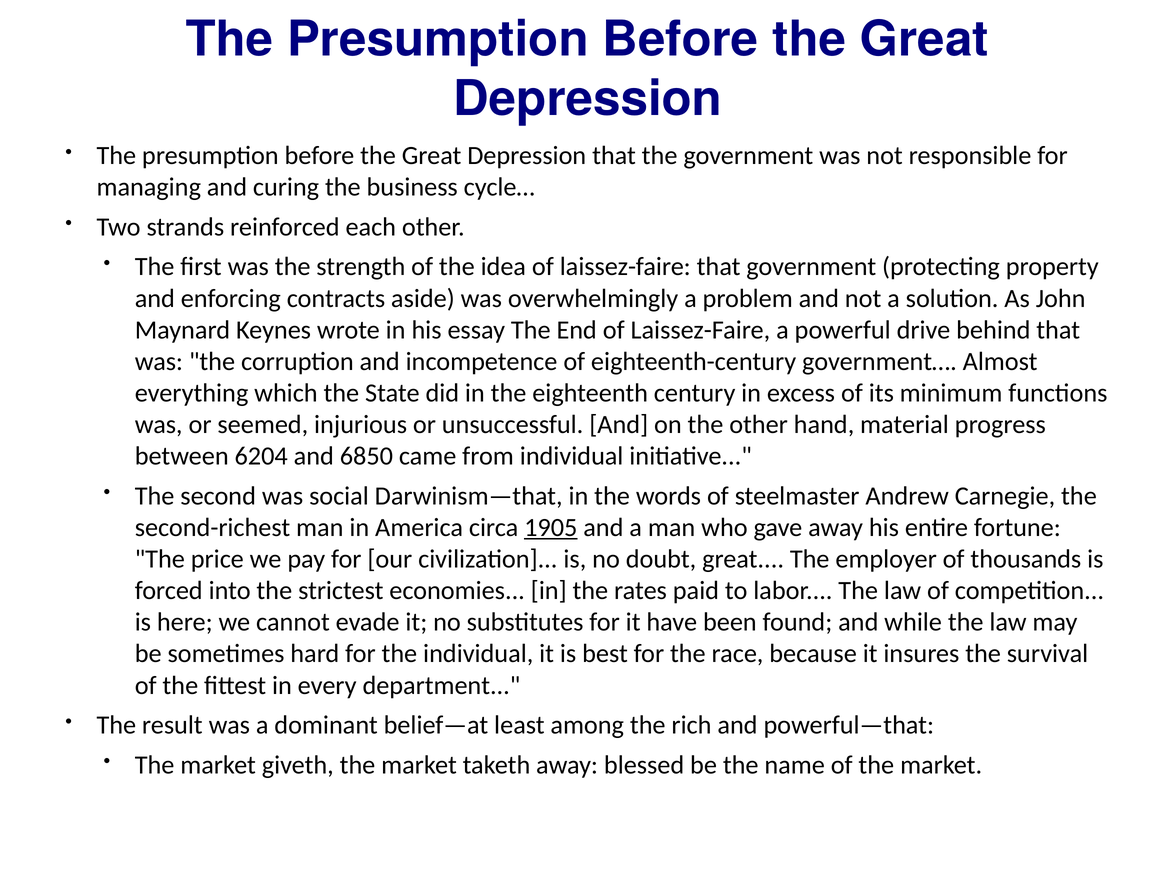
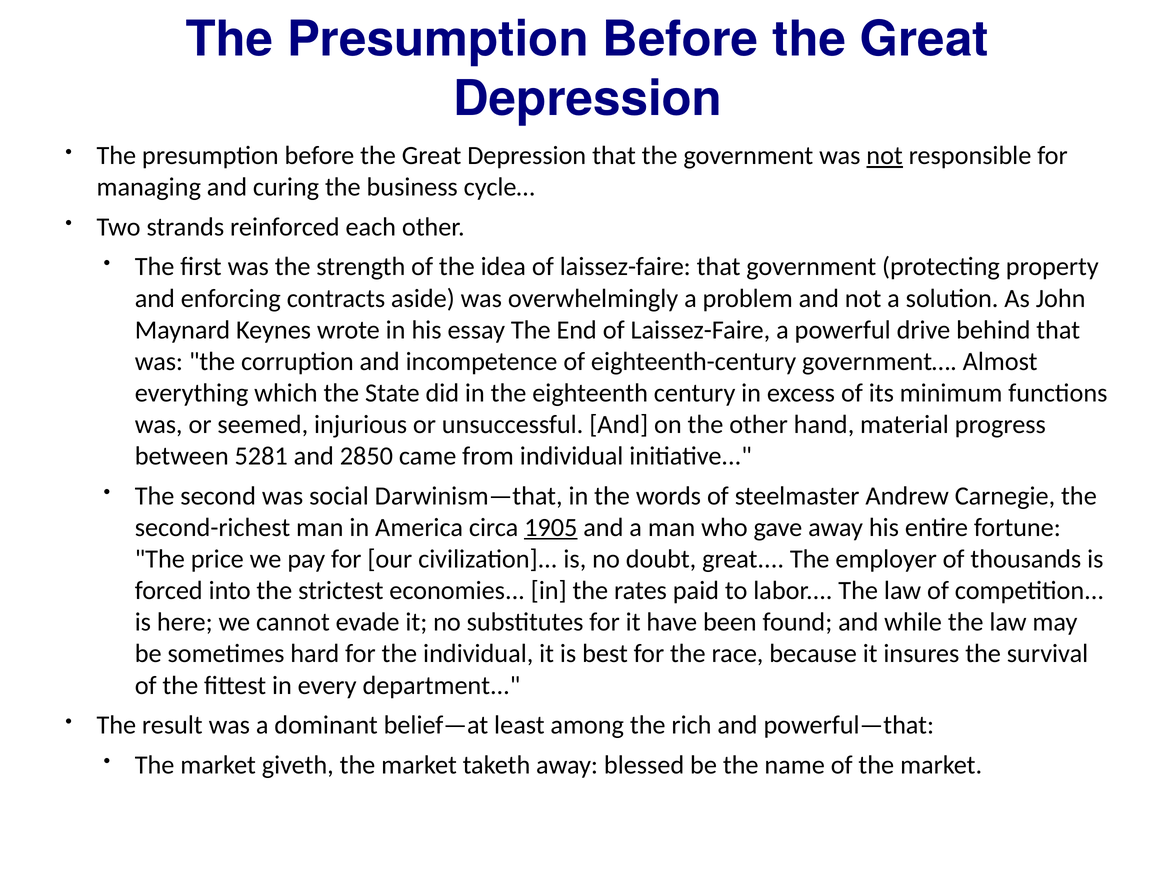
not underline: none -> present (885, 156)
6204: 6204 -> 5281 (261, 456)
6850: 6850 -> 2850 (366, 456)
